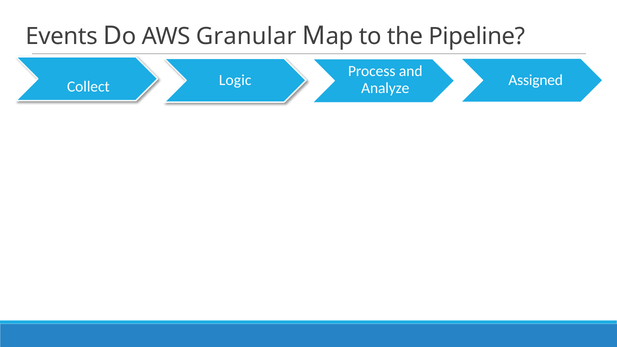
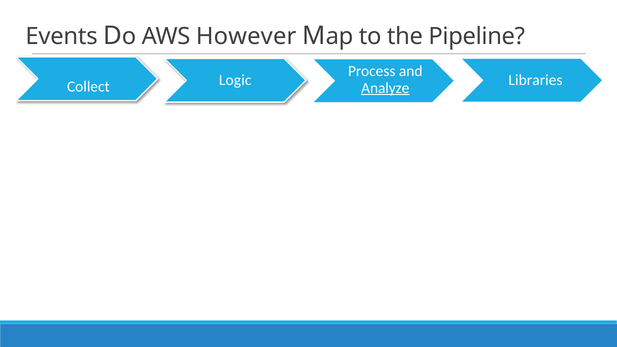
Granular: Granular -> However (246, 36)
Assigned: Assigned -> Libraries (536, 80)
Analyze underline: none -> present (385, 88)
